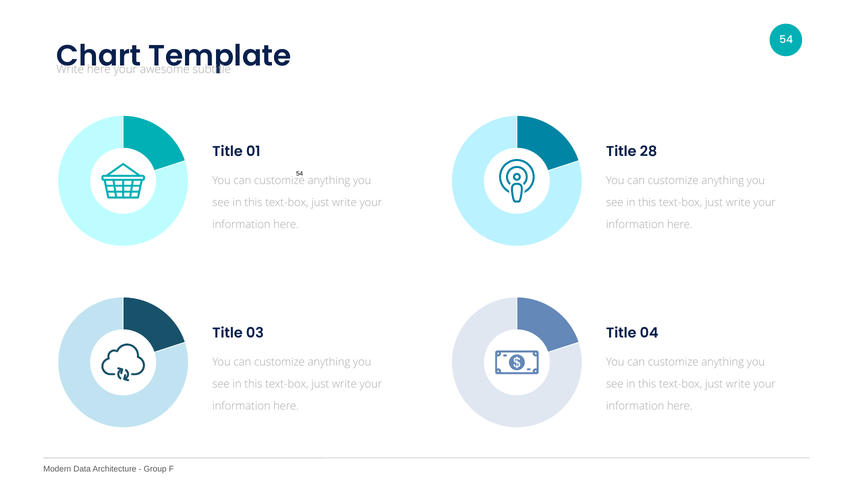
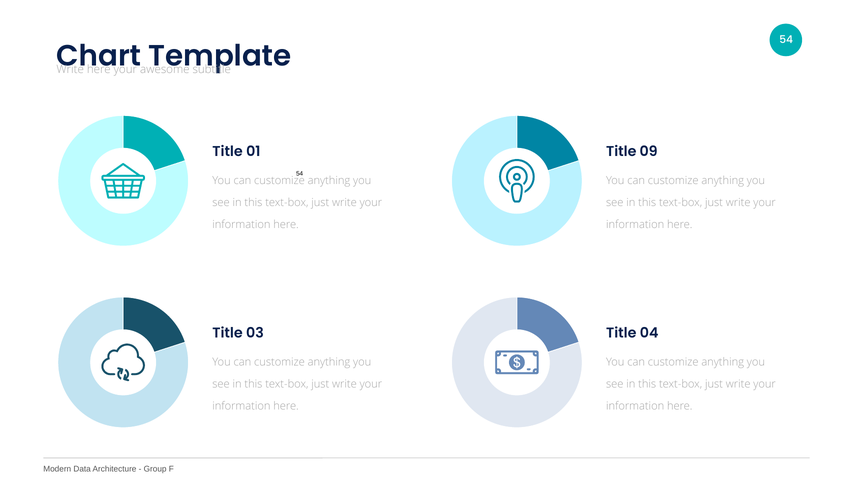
28: 28 -> 09 (649, 151)
